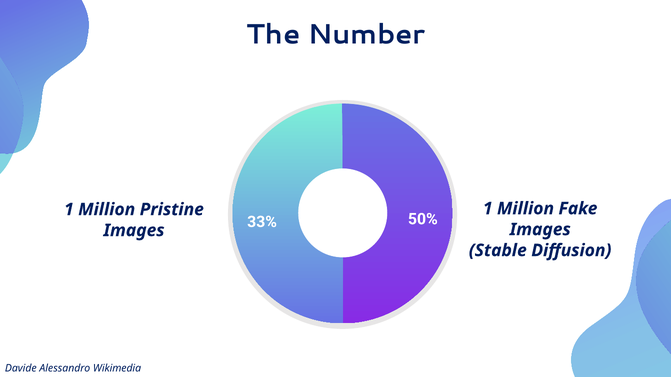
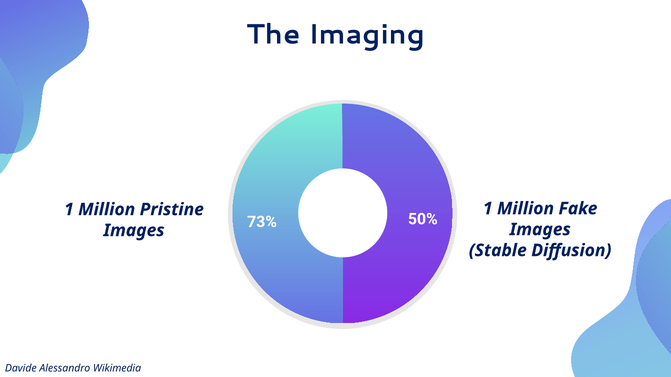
Number: Number -> Imaging (366, 35)
33%: 33% -> 73% (262, 222)
